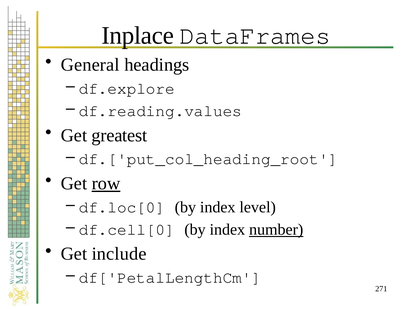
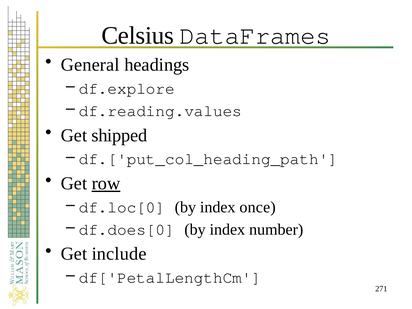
Inplace: Inplace -> Celsius (138, 35)
greatest: greatest -> shipped (119, 135)
df.['put_col_heading_root: df.['put_col_heading_root -> df.['put_col_heading_path (208, 159)
level: level -> once (258, 207)
df.cell[0: df.cell[0 -> df.does[0 (127, 230)
number underline: present -> none (276, 230)
